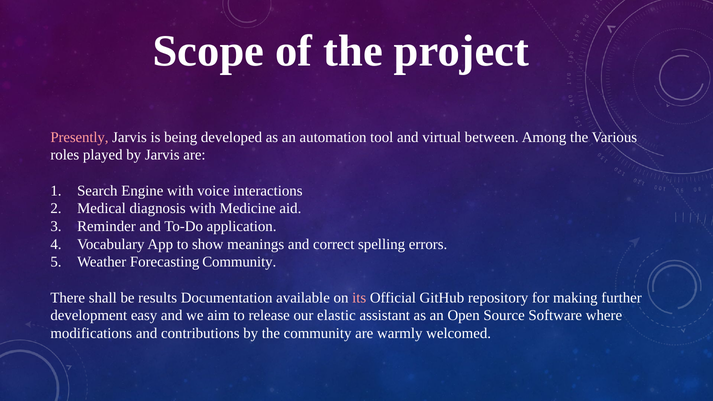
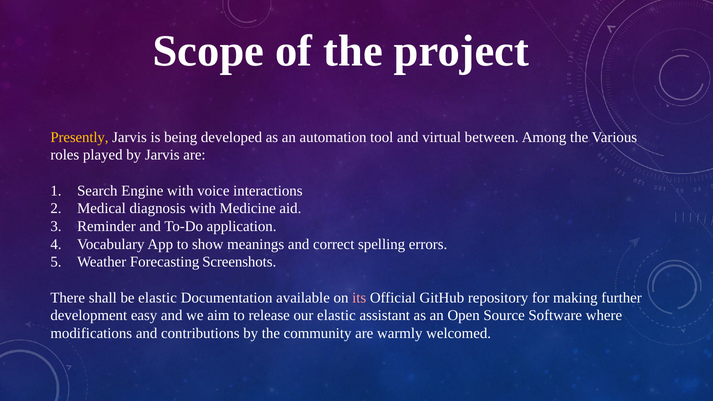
Presently colour: pink -> yellow (79, 137)
Forecasting Community: Community -> Screenshots (239, 262)
be results: results -> elastic (158, 298)
